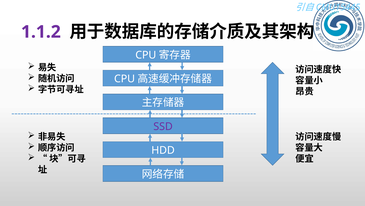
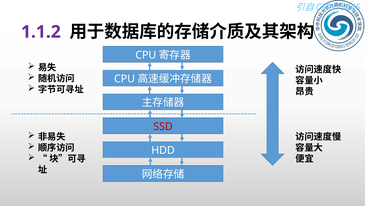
SSD colour: purple -> red (163, 126)
